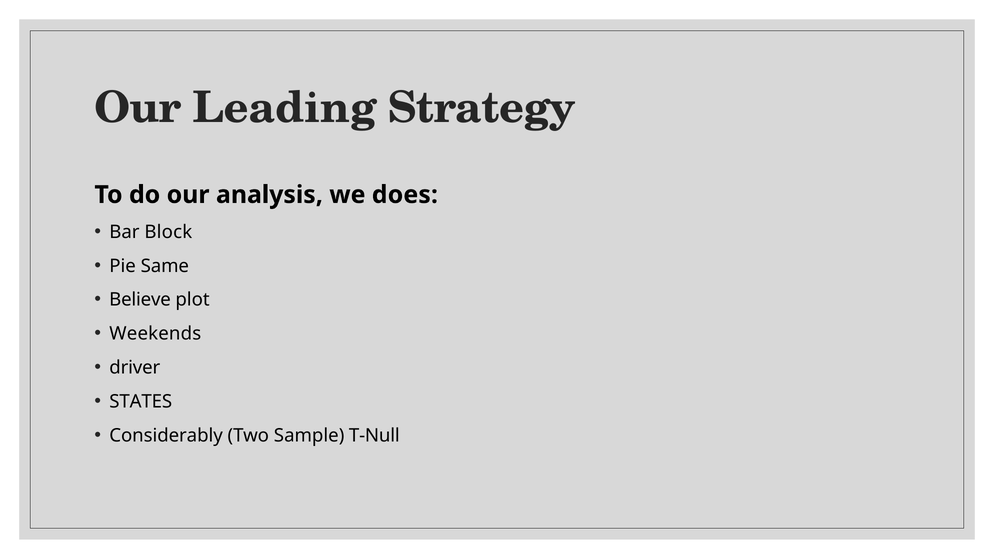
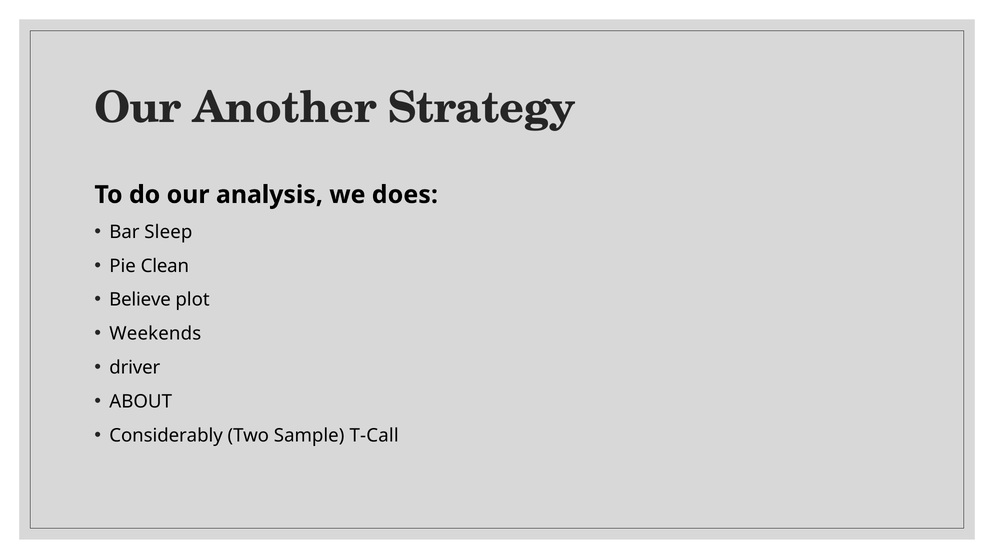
Leading: Leading -> Another (285, 108)
Block: Block -> Sleep (168, 232)
Same: Same -> Clean (165, 266)
STATES: STATES -> ABOUT (141, 402)
T-Null: T-Null -> T-Call (374, 436)
